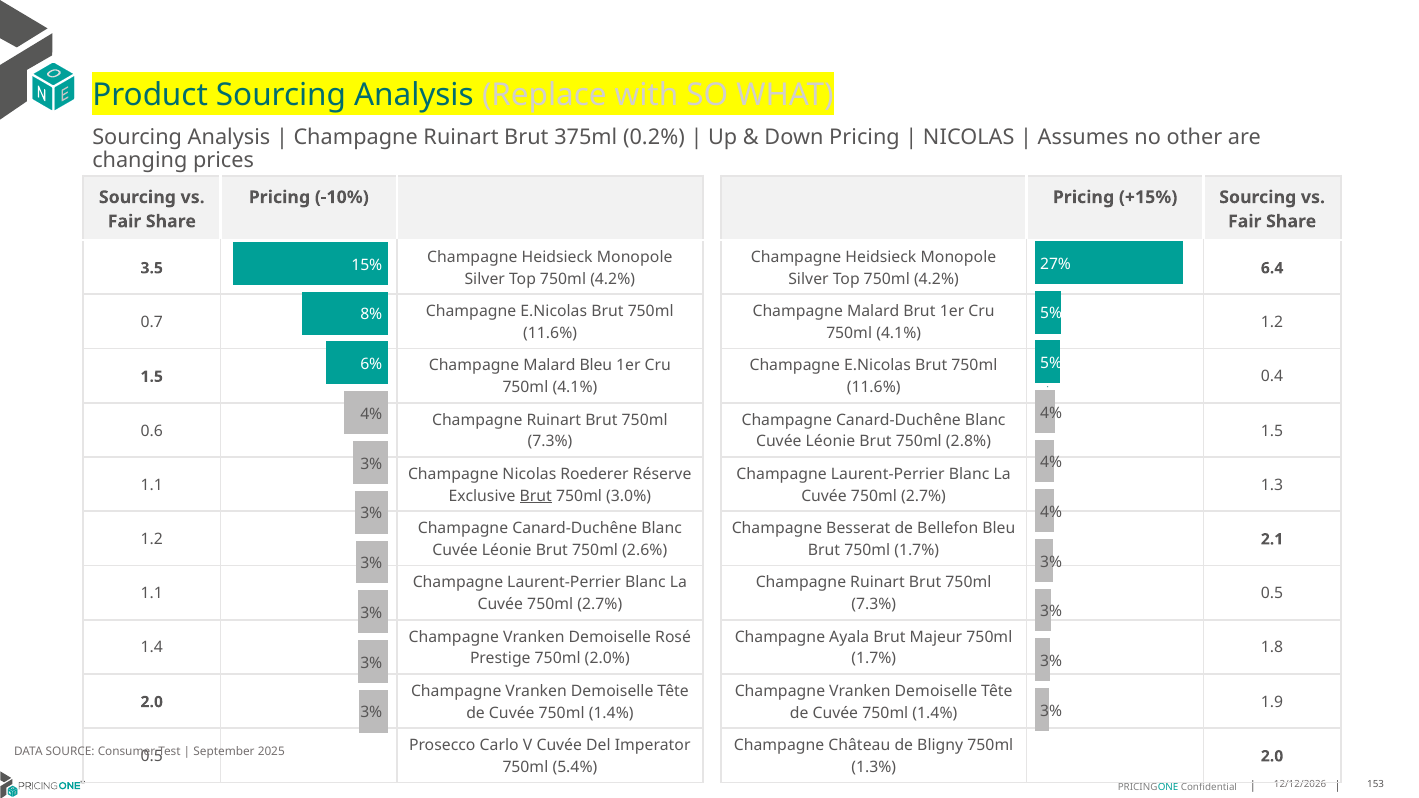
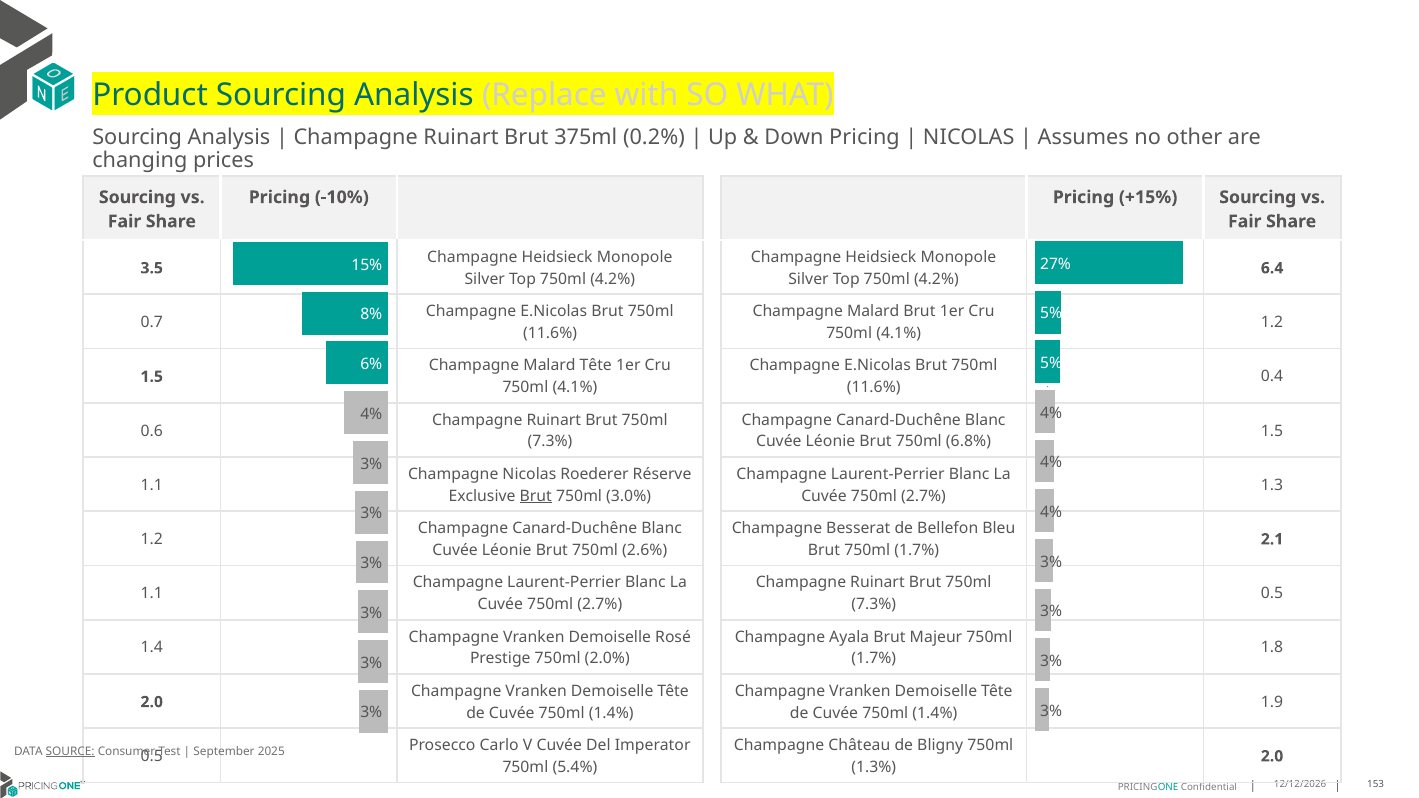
Malard Bleu: Bleu -> Tête (596, 366)
2.8%: 2.8% -> 6.8% (968, 442)
SOURCE underline: none -> present (70, 752)
